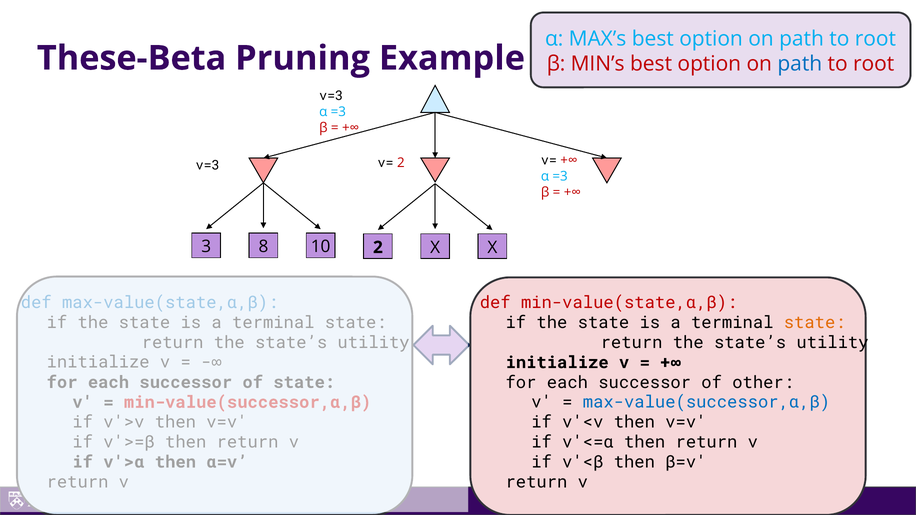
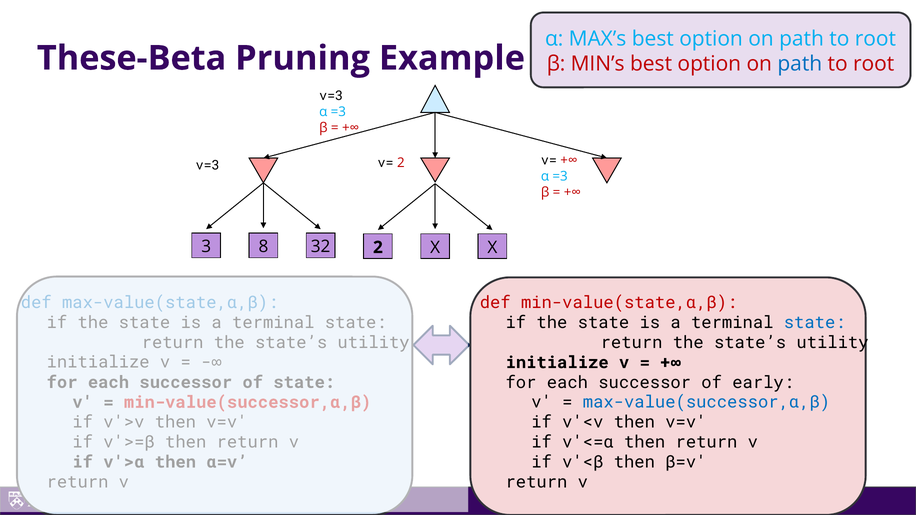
10: 10 -> 32 (321, 247)
state colour: orange -> blue (815, 323)
other: other -> early (763, 383)
